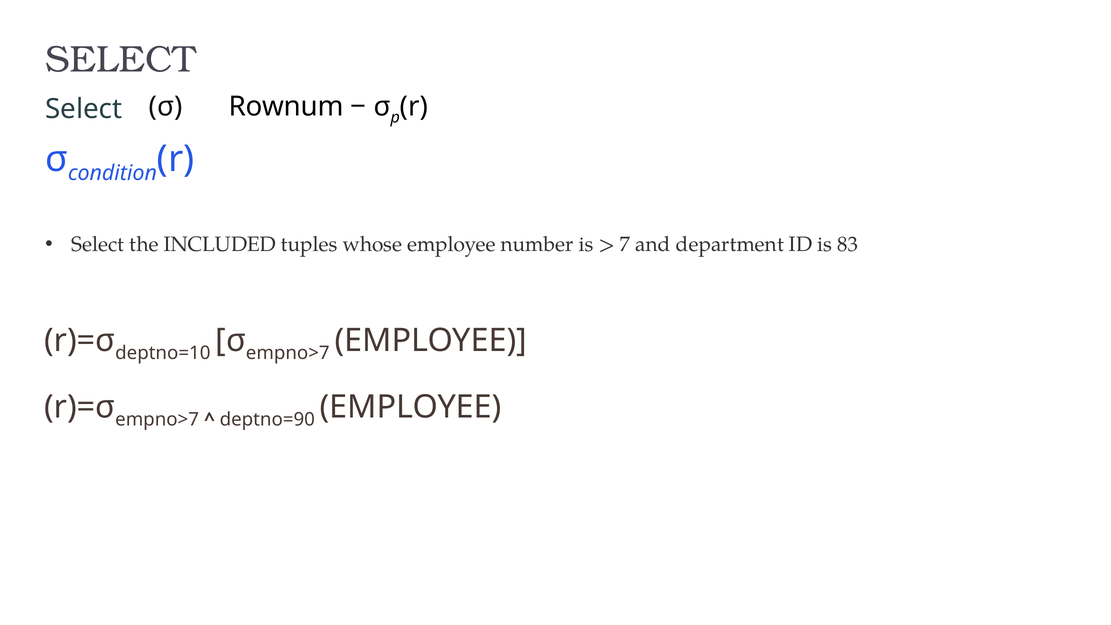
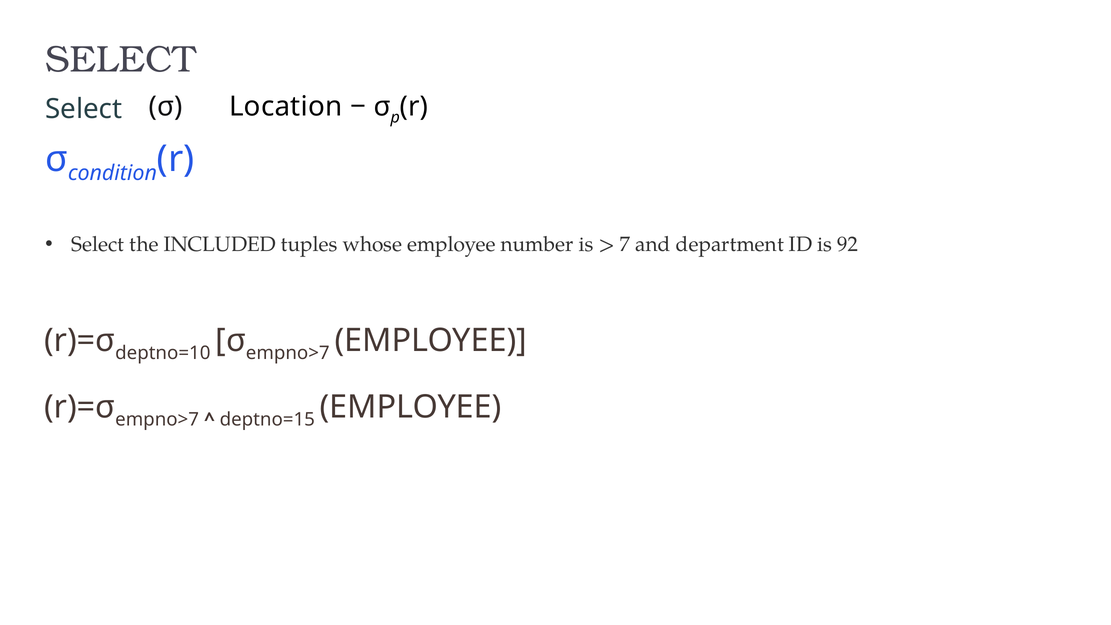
Rownum: Rownum -> Location (286, 107)
83: 83 -> 92 (848, 244)
deptno=90: deptno=90 -> deptno=15 (267, 419)
